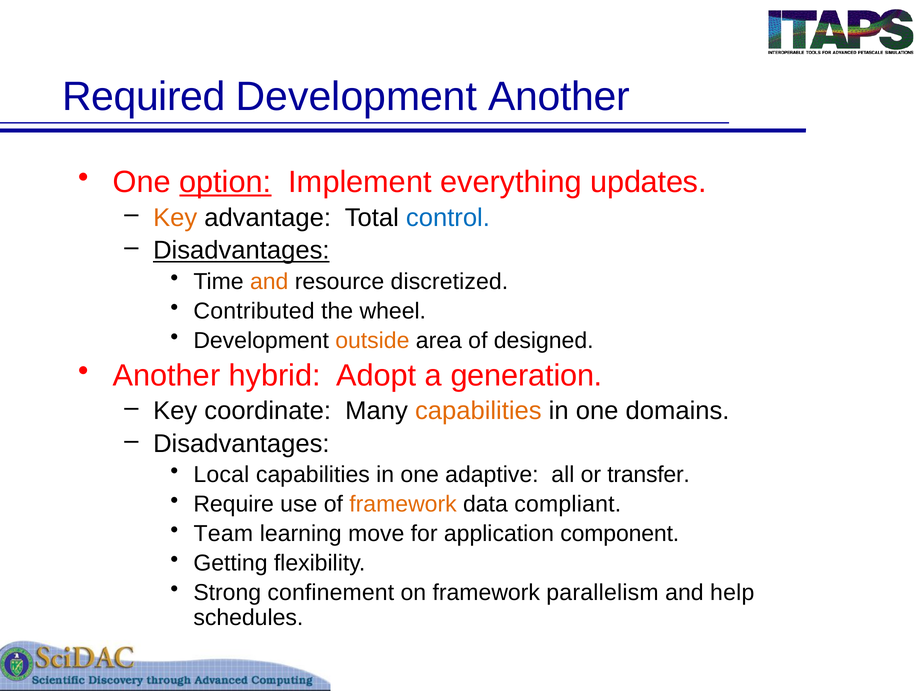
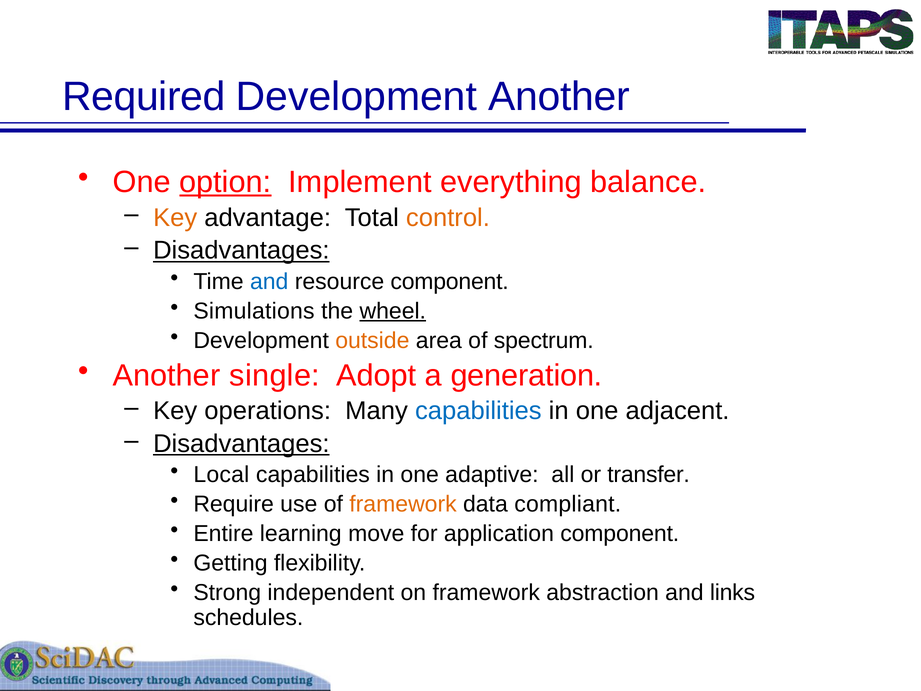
updates: updates -> balance (648, 182)
control colour: blue -> orange (448, 218)
and colour: orange -> blue (269, 281)
resource discretized: discretized -> component (450, 281)
Contributed: Contributed -> Simulations (254, 311)
wheel underline: none -> present (393, 311)
designed: designed -> spectrum (544, 340)
hybrid: hybrid -> single (275, 375)
coordinate: coordinate -> operations (268, 411)
capabilities colour: orange -> blue (478, 411)
domains: domains -> adjacent (678, 411)
Disadvantages underline: none -> present (241, 444)
Team: Team -> Entire (223, 533)
confinement: confinement -> independent (331, 592)
parallelism: parallelism -> abstraction (603, 592)
help: help -> links (732, 592)
